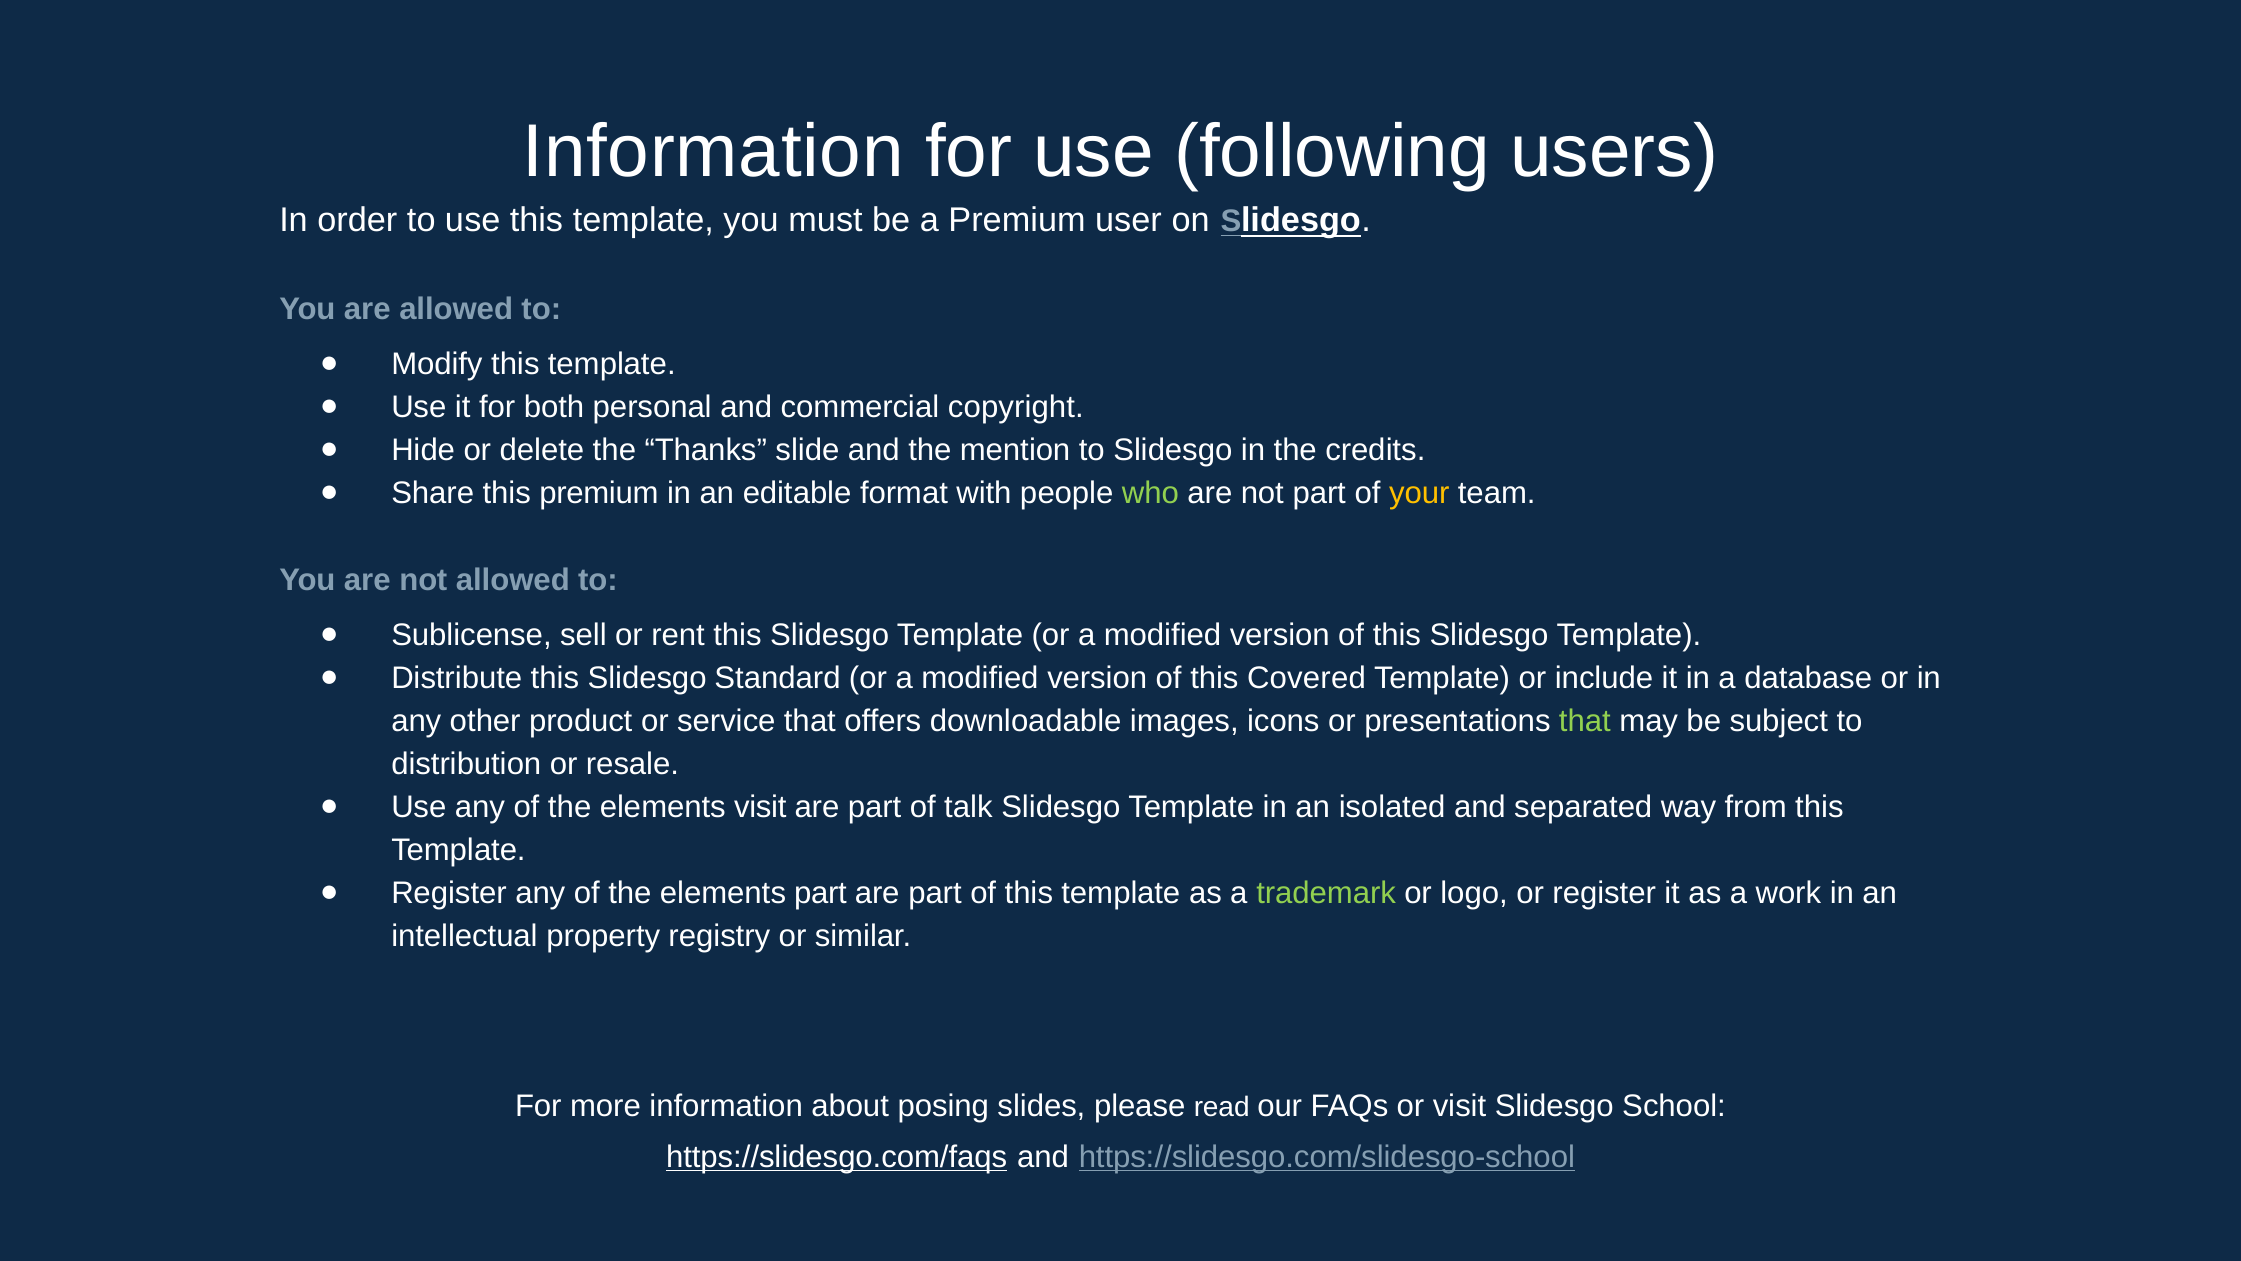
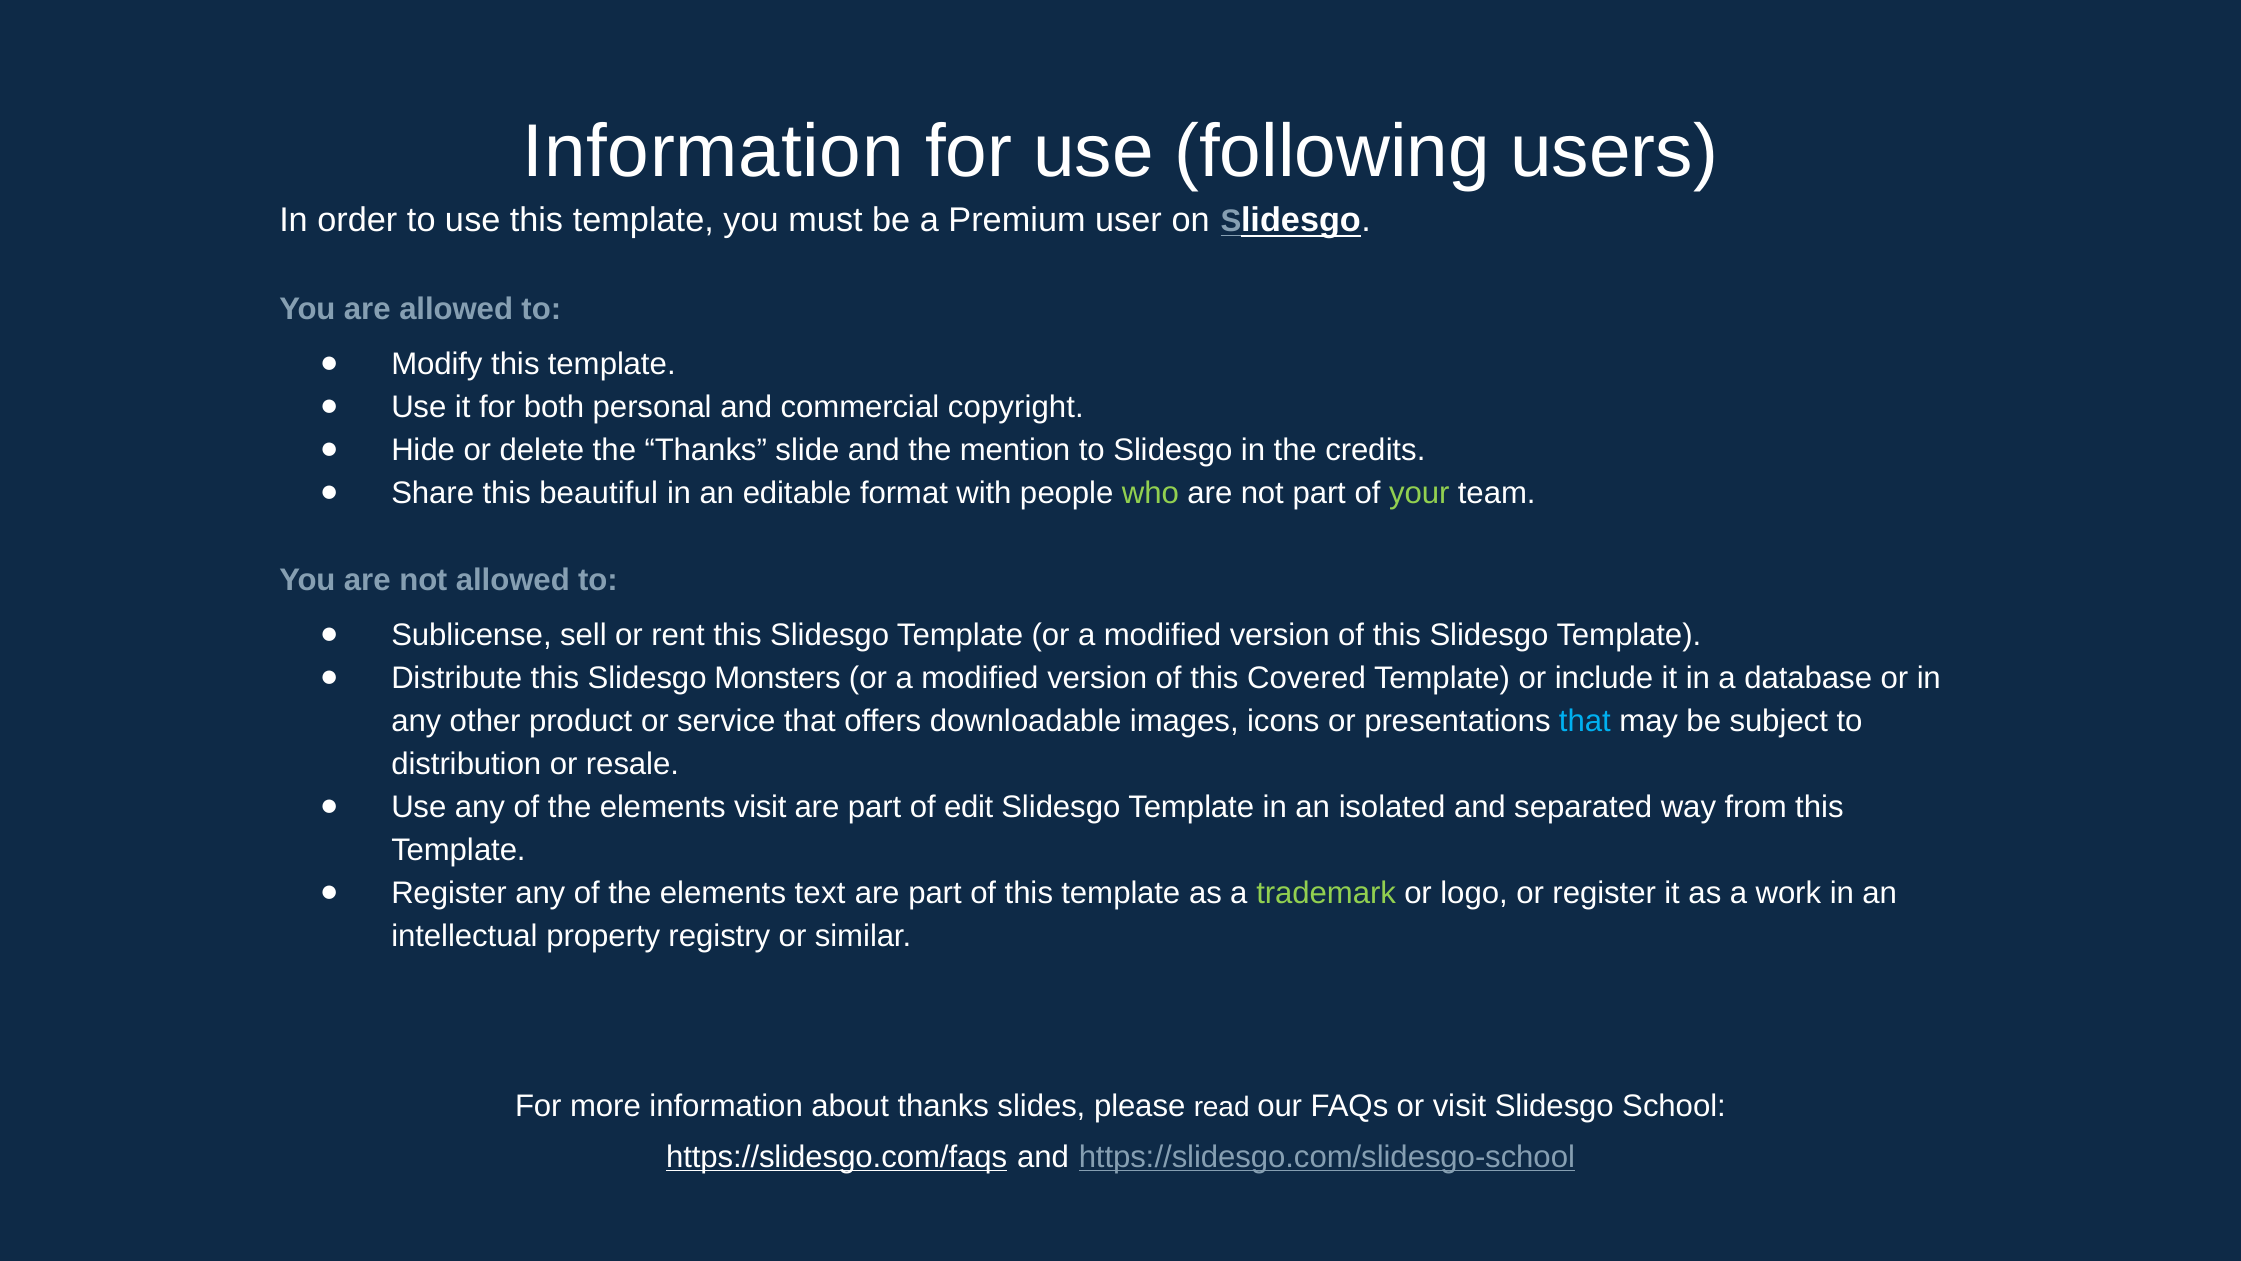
this premium: premium -> beautiful (599, 493)
your colour: yellow -> light green (1419, 493)
Standard: Standard -> Monsters (778, 678)
that colour: light green -> light blue (1585, 721)
talk: talk -> edit (969, 807)
elements part: part -> text (820, 893)
about posing: posing -> thanks (943, 1106)
